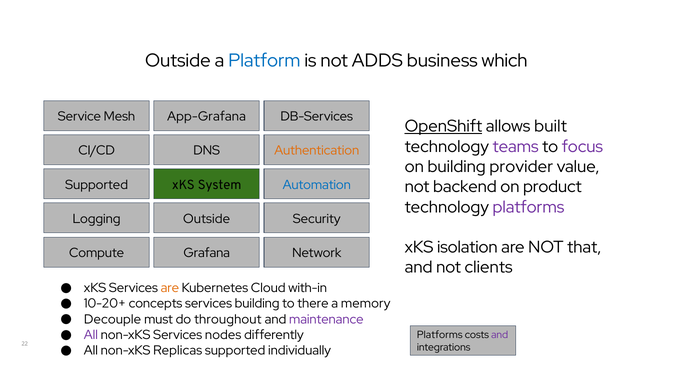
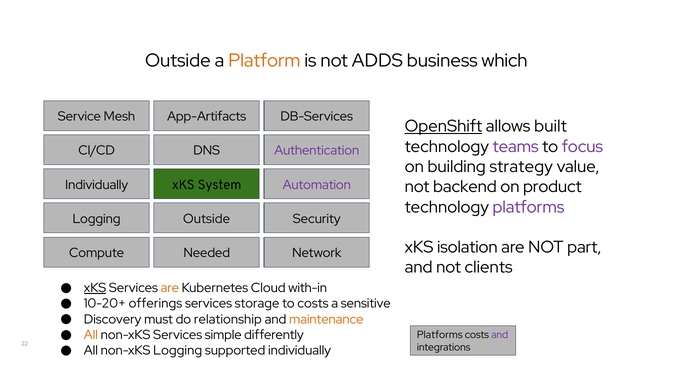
Platform colour: blue -> orange (264, 60)
App-Grafana: App-Grafana -> App-Artifacts (207, 117)
Authentication colour: orange -> purple (317, 151)
provider: provider -> strategy (521, 167)
Supported: Supported -> Individually (97, 185)
Automation colour: blue -> purple (317, 185)
that: that -> part (584, 248)
Grafana: Grafana -> Needed (207, 253)
xKS underline: none -> present (95, 288)
concepts: concepts -> offerings (155, 304)
services building: building -> storage (257, 304)
to there: there -> costs (313, 304)
memory: memory -> sensitive (366, 304)
Decouple: Decouple -> Discovery (113, 320)
throughout: throughout -> relationship (228, 320)
maintenance colour: purple -> orange (326, 320)
All colour: purple -> orange (91, 335)
nodes: nodes -> simple (223, 335)
non-xKS Replicas: Replicas -> Logging (178, 351)
